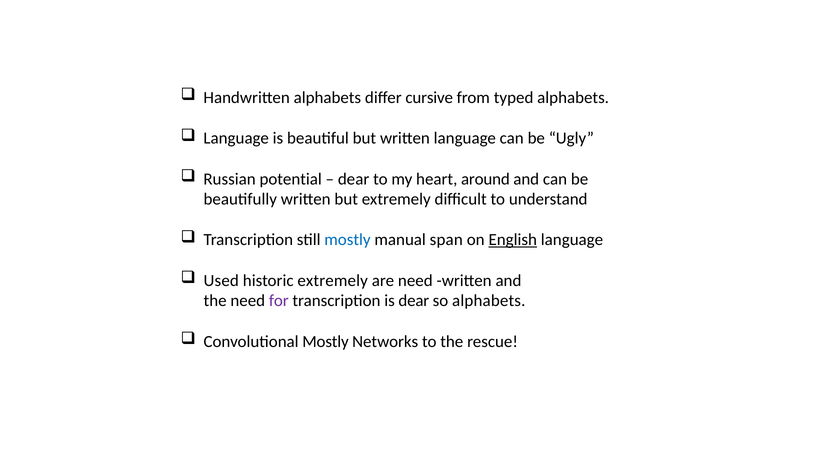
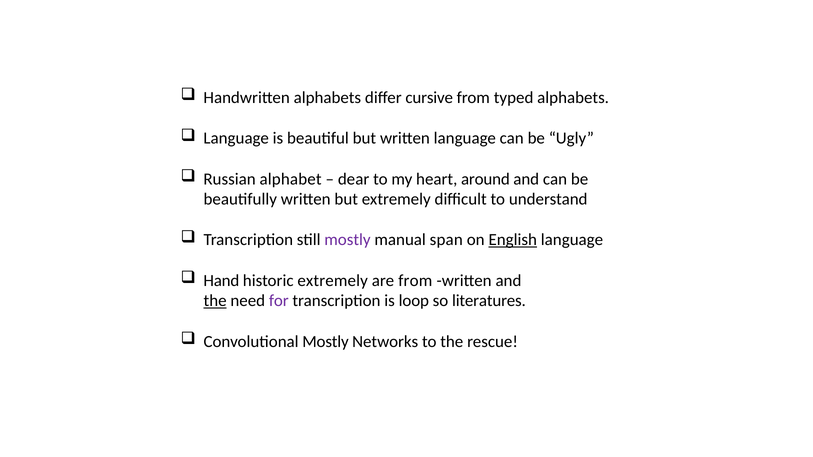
potential: potential -> alphabet (291, 179)
mostly colour: blue -> purple (347, 240)
Used: Used -> Hand (221, 281)
are need: need -> from (415, 281)
the underline: none -> present (215, 301)
is dear: dear -> loop (414, 301)
so alphabets: alphabets -> literatures (489, 301)
